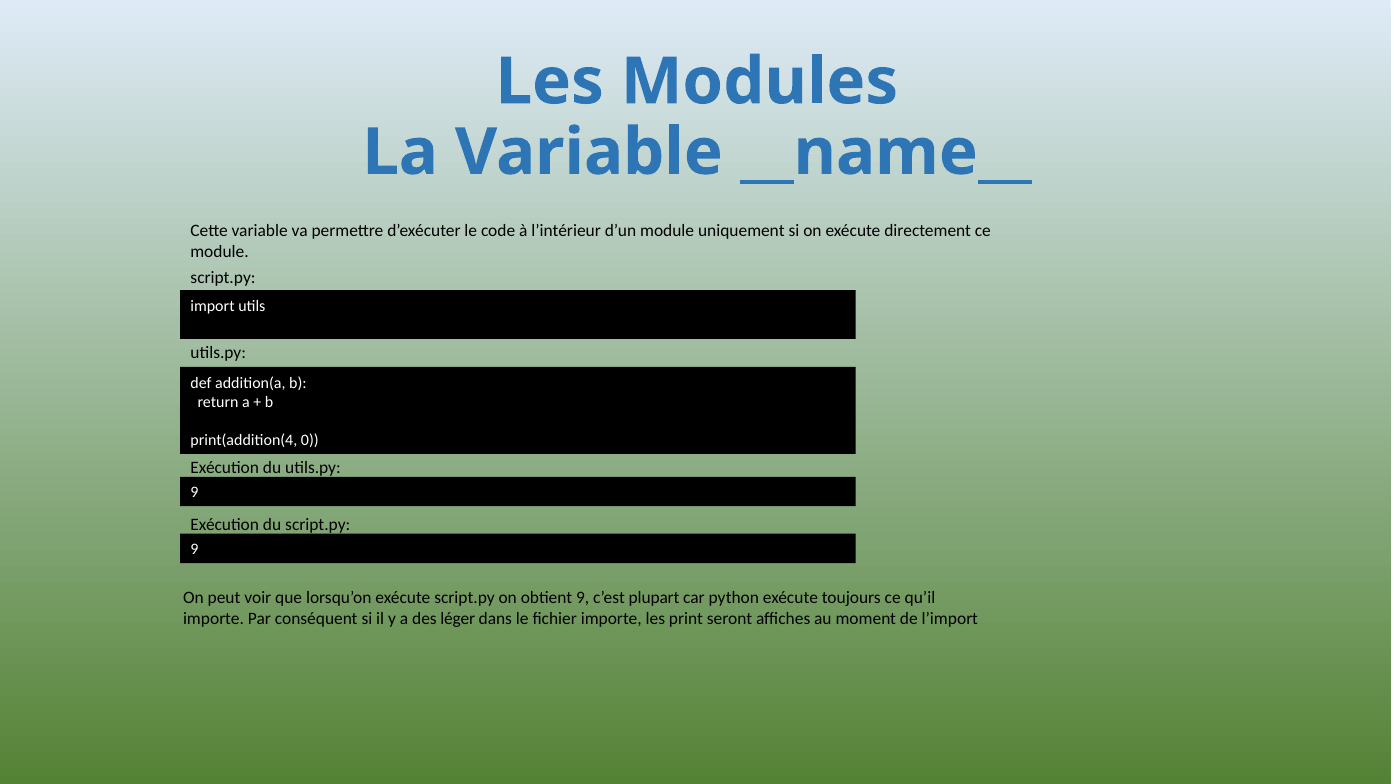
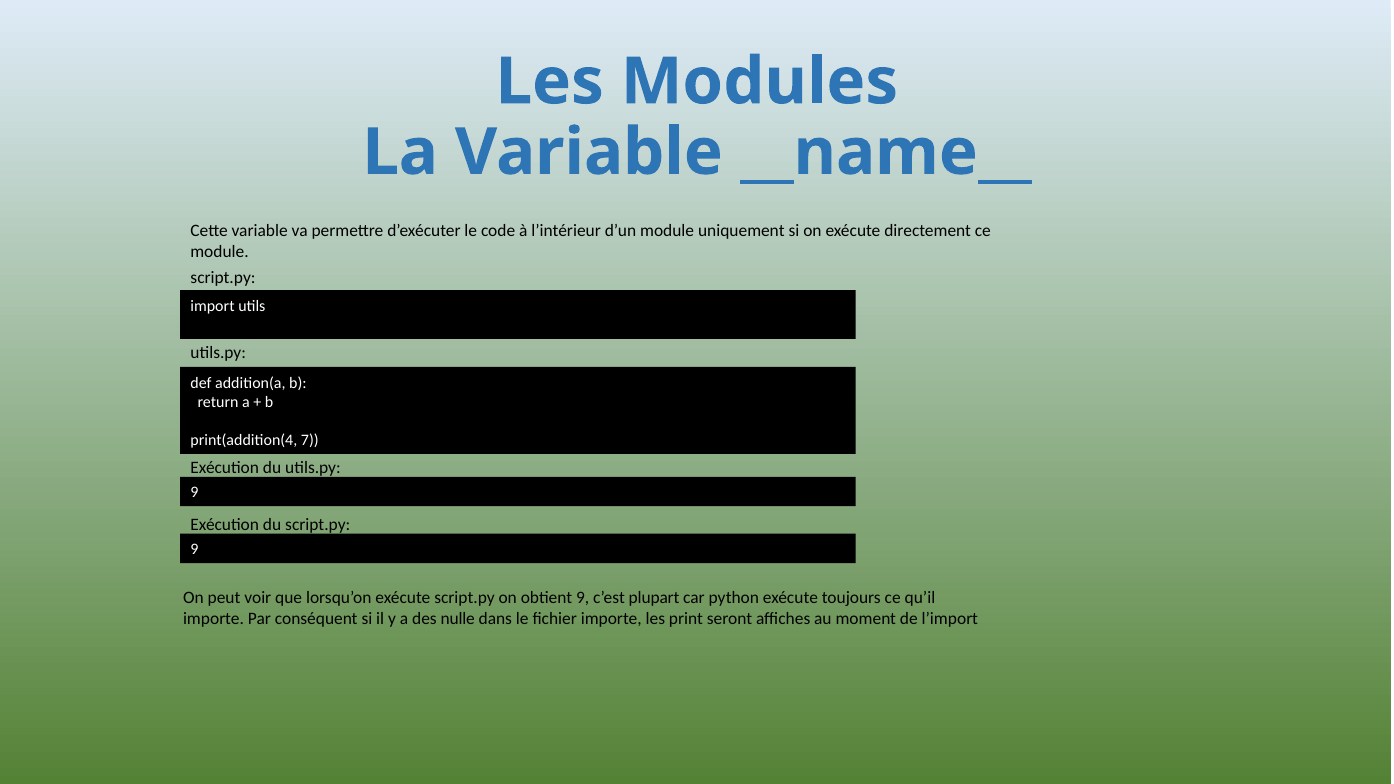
0: 0 -> 7 (310, 440)
léger: léger -> nulle (458, 619)
